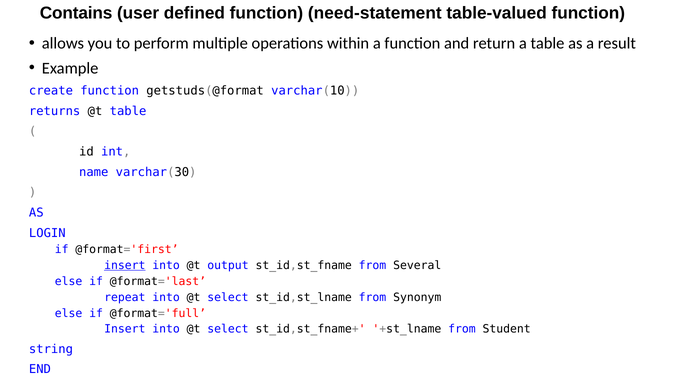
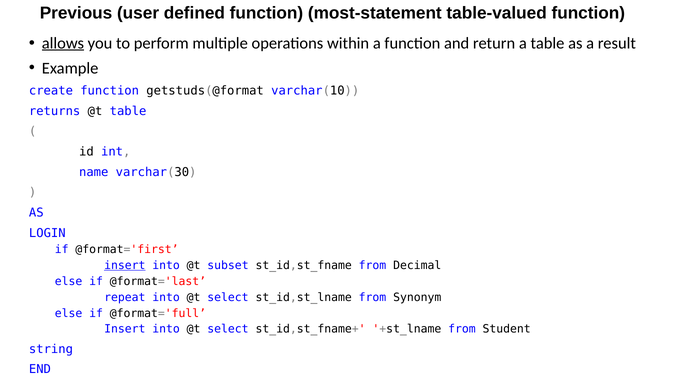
Contains: Contains -> Previous (76, 13)
need-statement: need-statement -> most-statement (375, 13)
allows underline: none -> present (63, 43)
output: output -> subset (228, 265)
Several: Several -> Decimal (417, 265)
